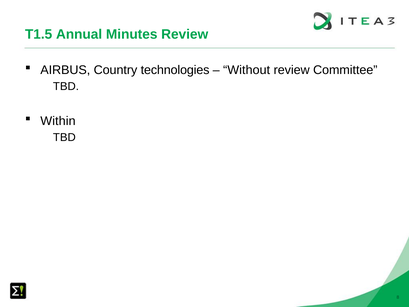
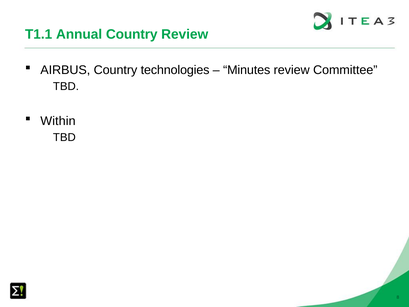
T1.5: T1.5 -> T1.1 (39, 34)
Annual Minutes: Minutes -> Country (132, 34)
Without: Without -> Minutes (247, 70)
